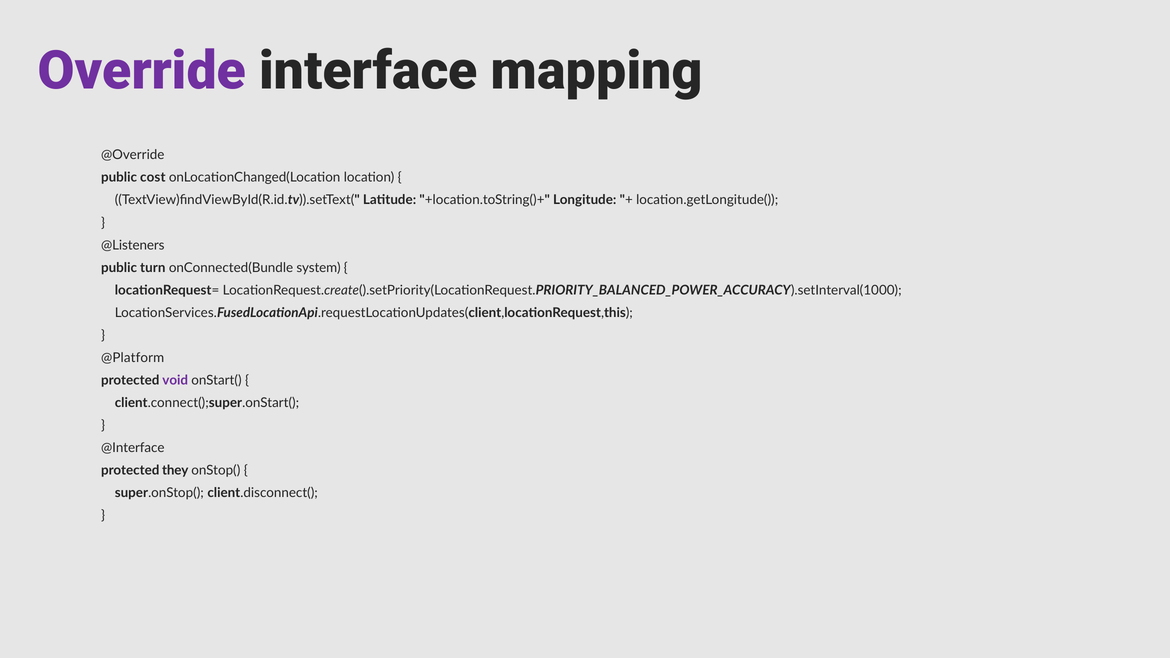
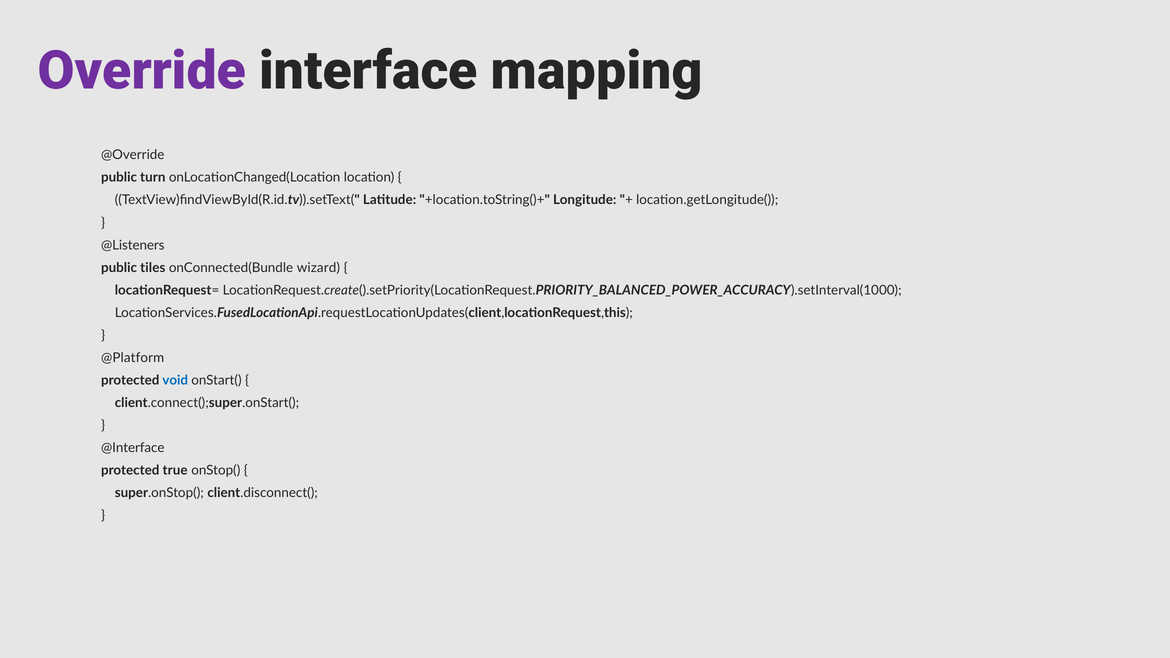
cost: cost -> turn (153, 178)
turn: turn -> tiles (153, 268)
system: system -> wizard (318, 268)
void colour: purple -> blue (175, 380)
they: they -> true (175, 470)
